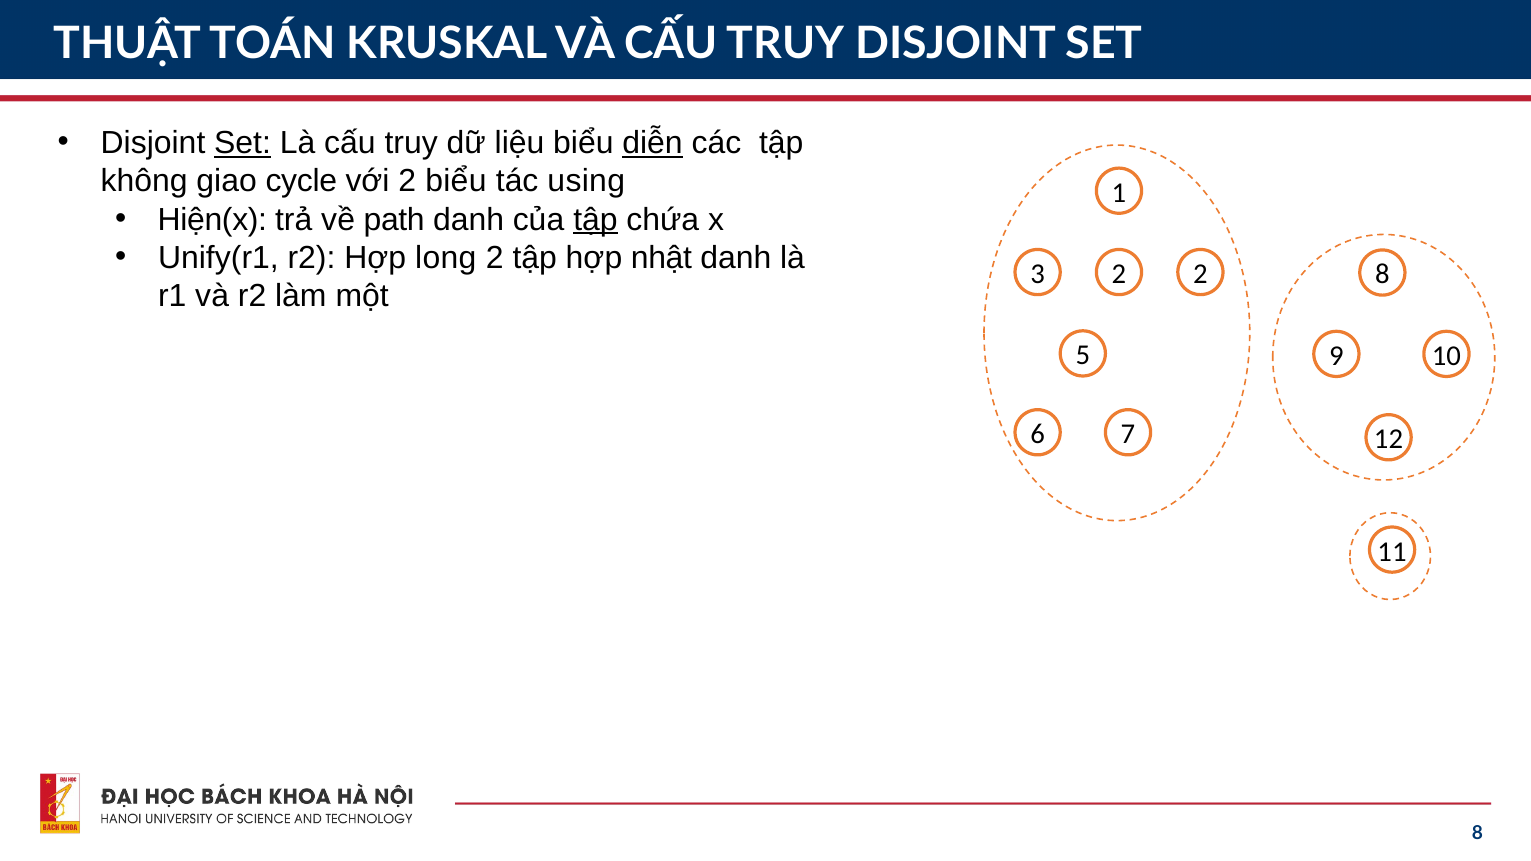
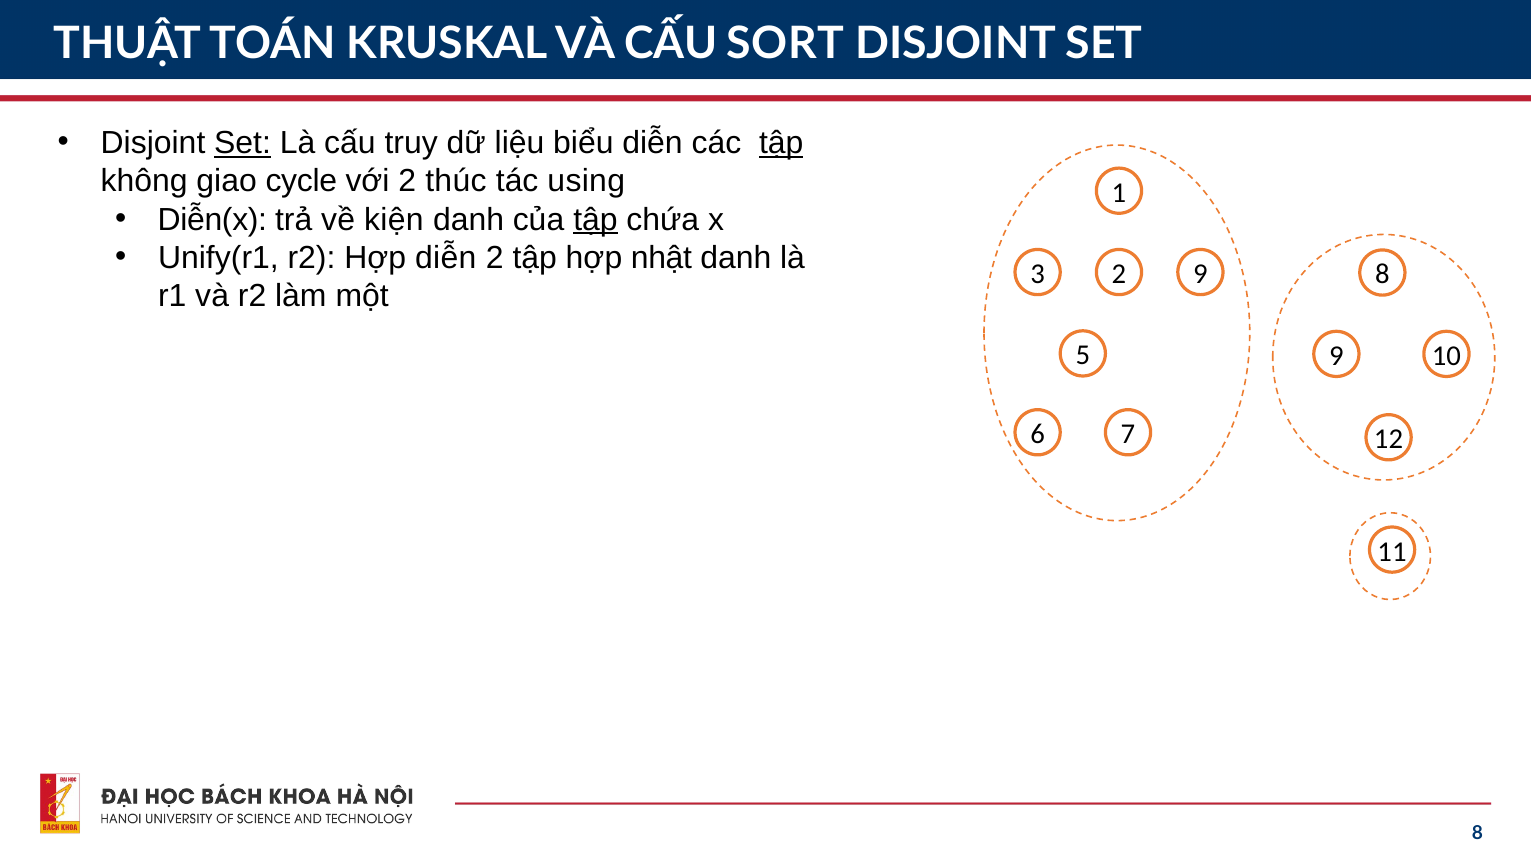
VÀ CẤU TRUY: TRUY -> SORT (785, 44)
diễn underline: present -> none (653, 143)
tập underline: none -> present (781, 143)
2 biểu: biểu -> thúc (456, 181)
Hiện(x: Hiện(x -> Diễn(x (212, 220)
path: path -> kiện (394, 220)
Hợp long: long -> diễn (446, 258)
2 2: 2 -> 9 (1200, 274)
